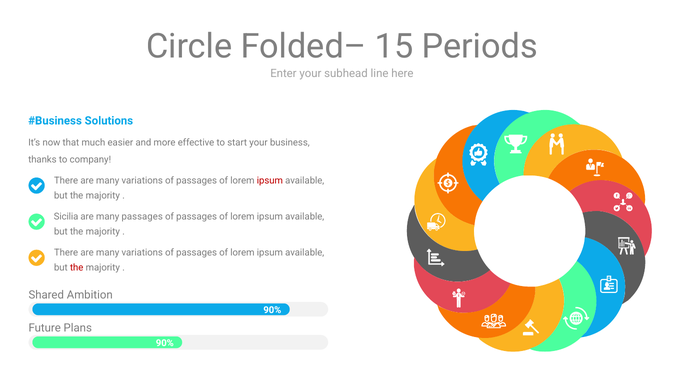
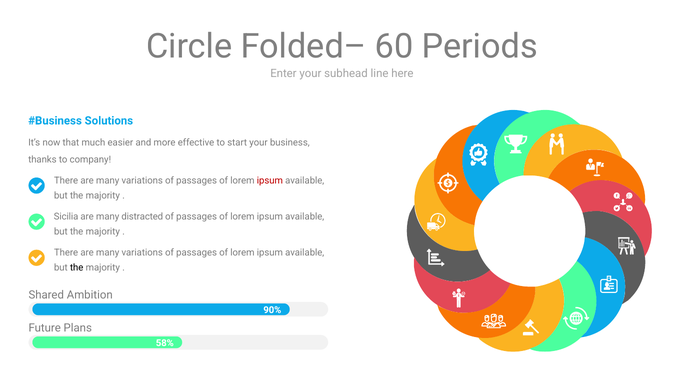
15: 15 -> 60 (394, 46)
many passages: passages -> distracted (142, 217)
the colour: red -> black (77, 268)
90%: 90% -> 58% (165, 343)
